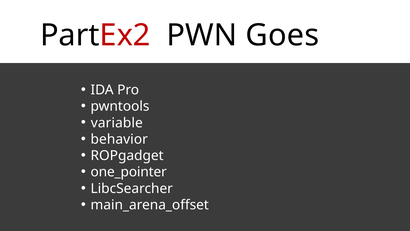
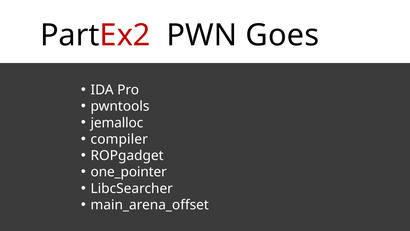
variable: variable -> jemalloc (117, 123)
behavior: behavior -> compiler (119, 139)
